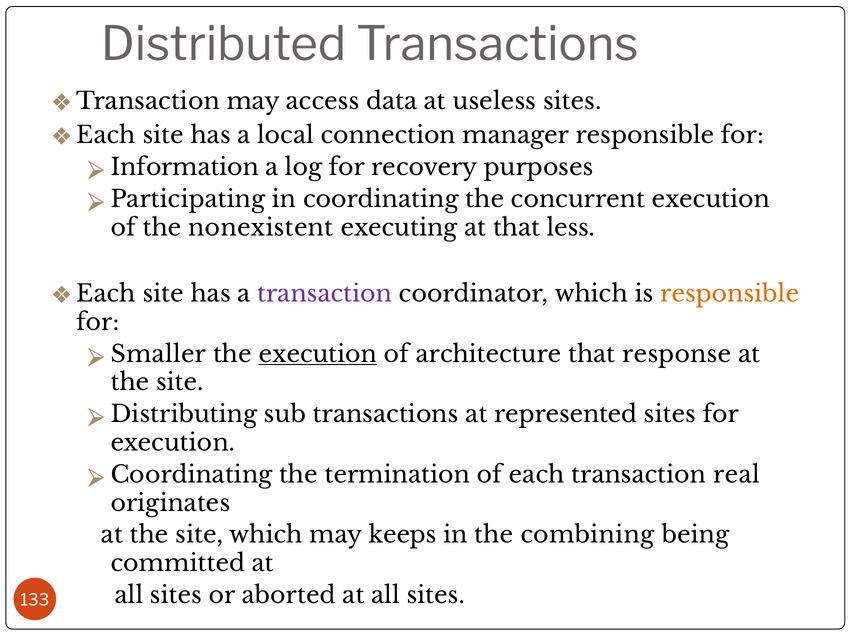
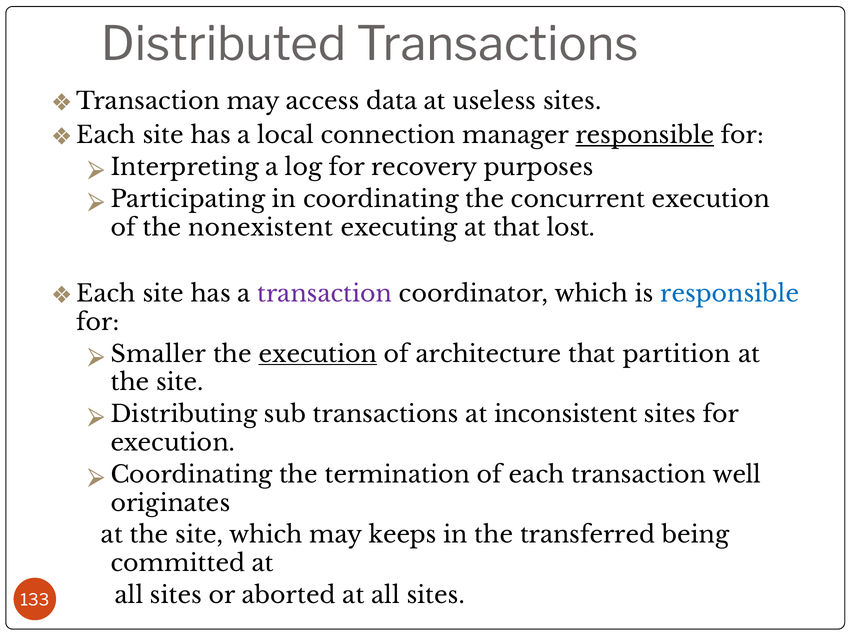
responsible underline: none -> present (645, 136)
Information: Information -> Interpreting (185, 168)
less: less -> lost (571, 228)
responsible colour: orange -> blue (730, 294)
response: response -> partition (677, 354)
represented: represented -> inconsistent (566, 415)
real: real -> well (737, 475)
combining: combining -> transferred (588, 535)
